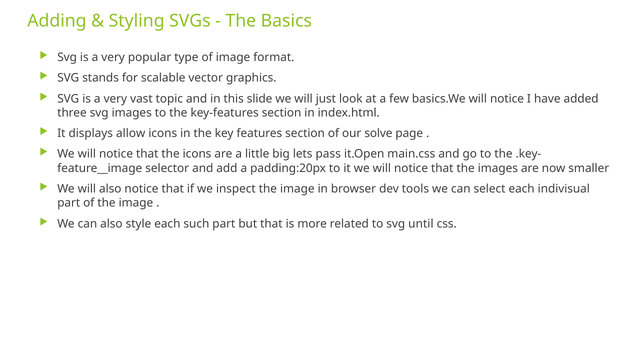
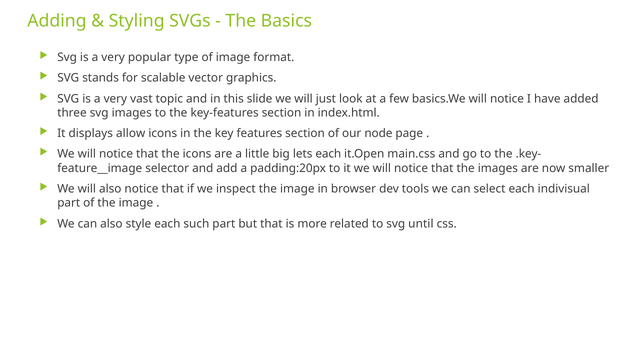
solve: solve -> node (378, 134)
lets pass: pass -> each (328, 154)
